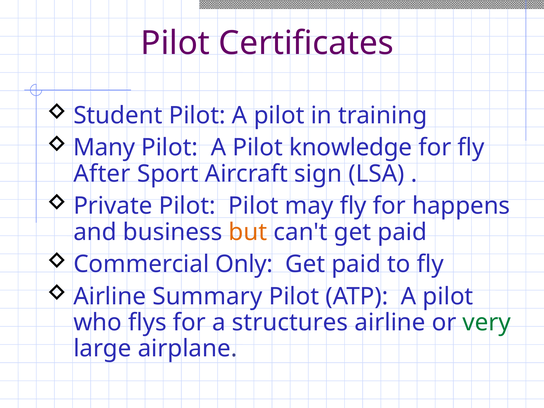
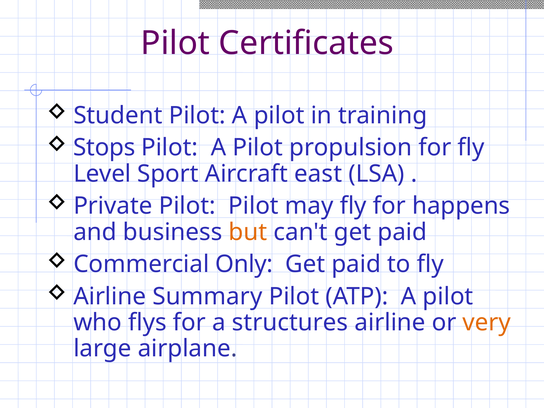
Many: Many -> Stops (104, 148)
knowledge: knowledge -> propulsion (351, 148)
After: After -> Level (102, 174)
sign: sign -> east (318, 174)
very colour: green -> orange (487, 323)
